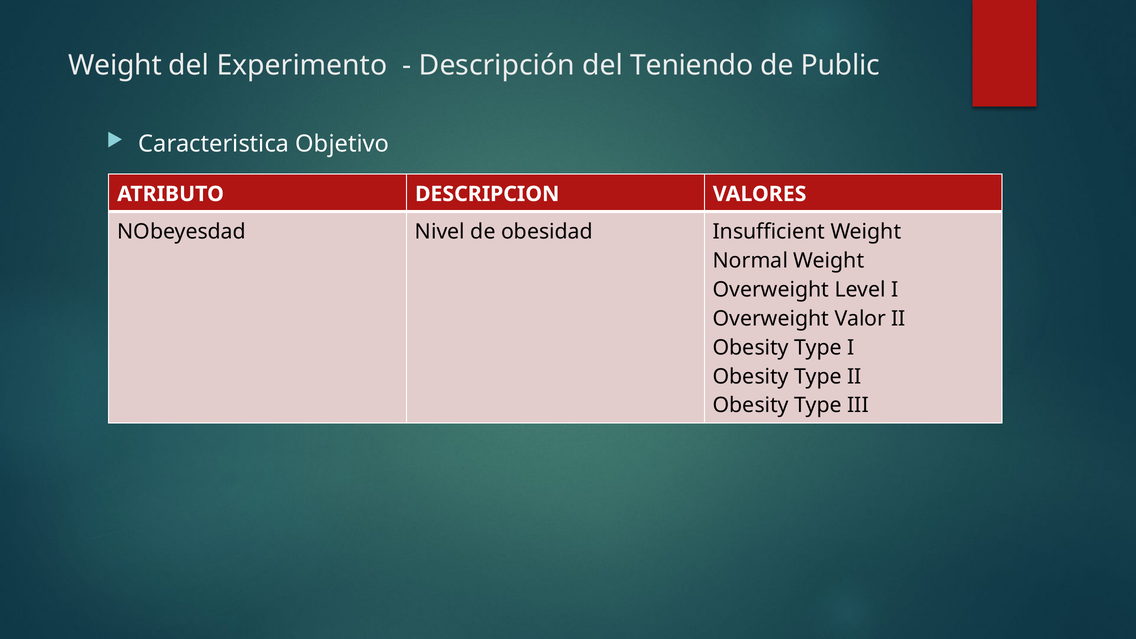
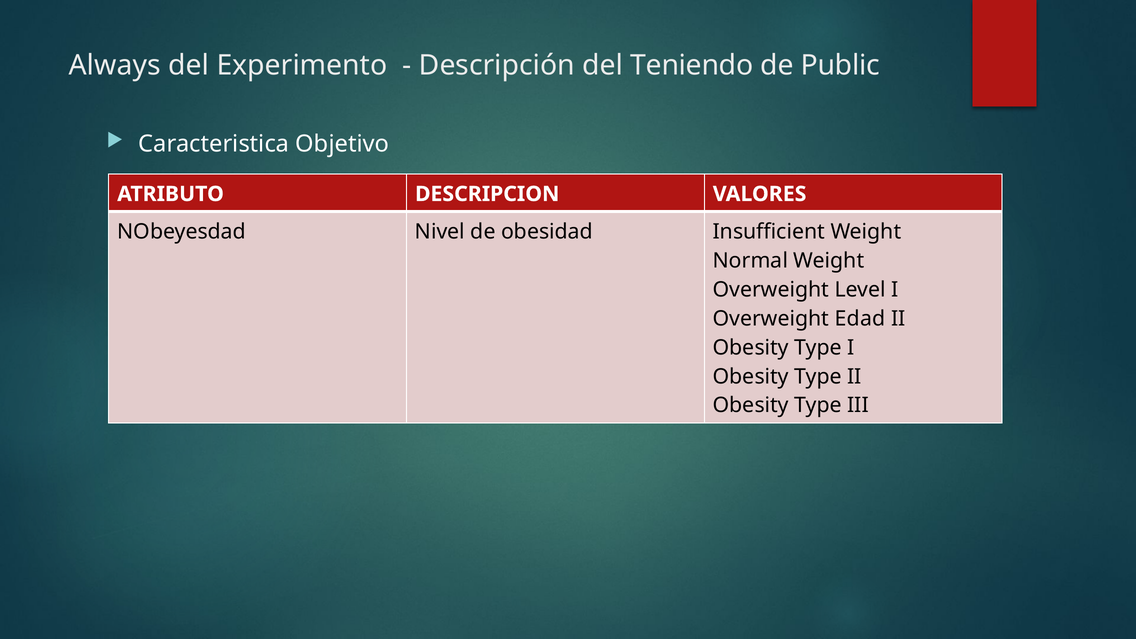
Weight: Weight -> Always (115, 65)
Valor: Valor -> Edad (860, 319)
